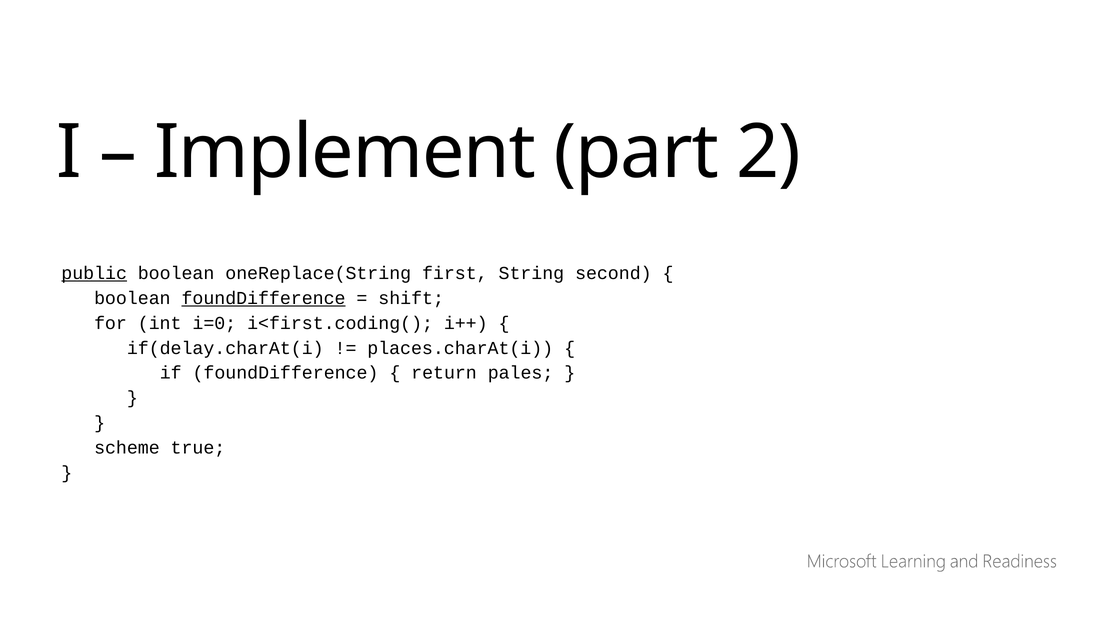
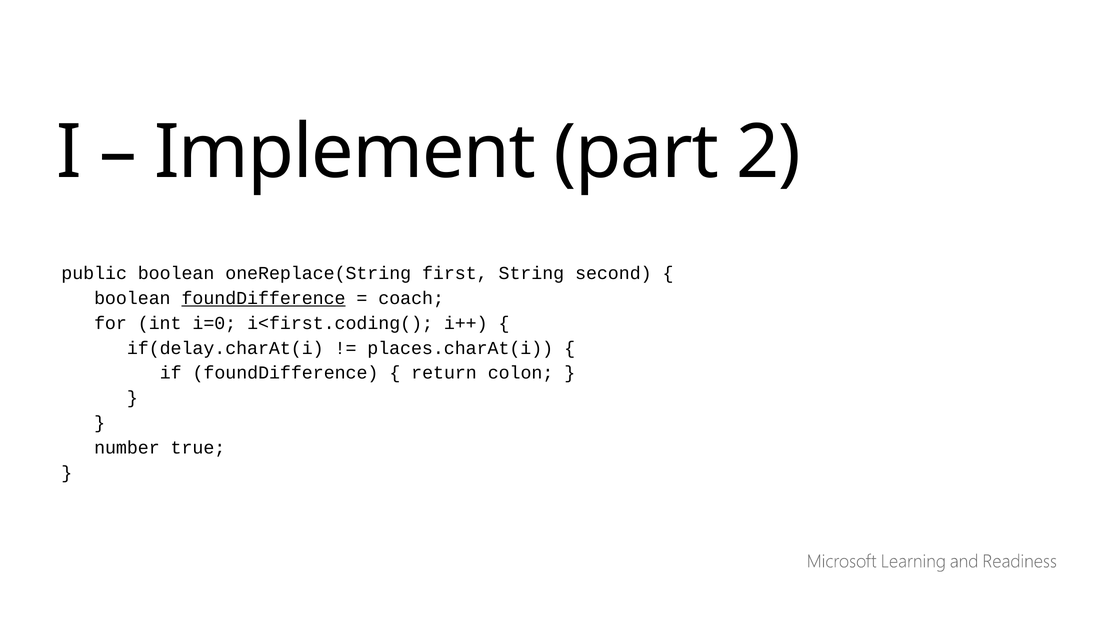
public underline: present -> none (94, 273)
shift: shift -> coach (411, 298)
pales: pales -> colon (521, 373)
scheme: scheme -> number (127, 448)
